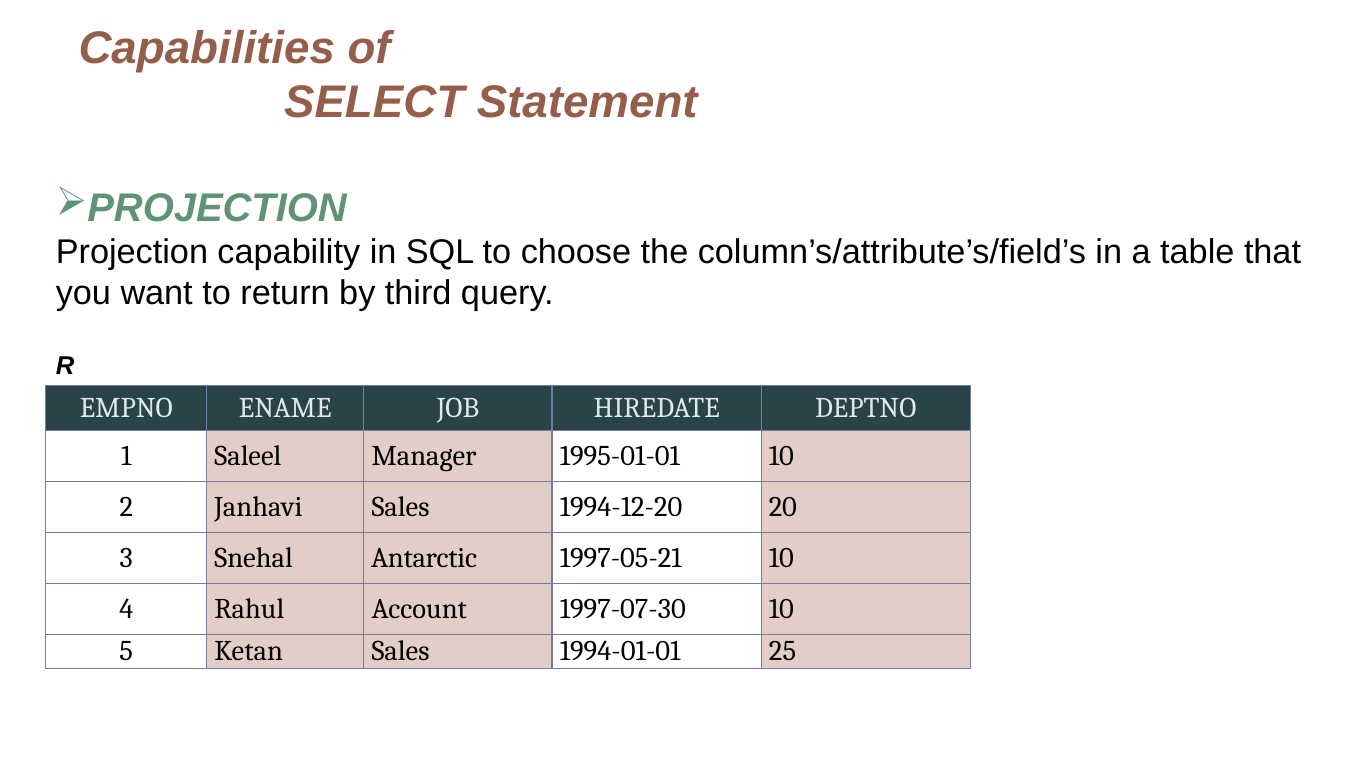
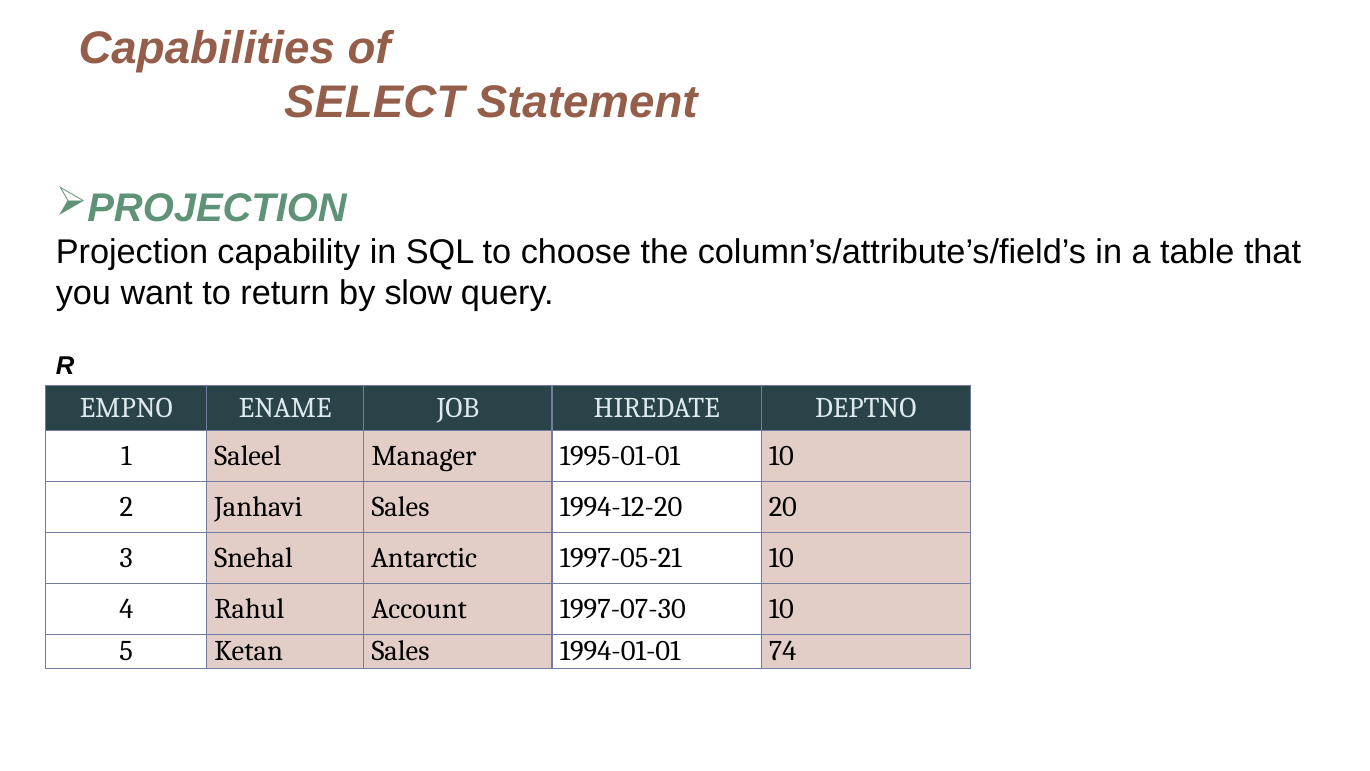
third: third -> slow (418, 293)
25: 25 -> 74 (783, 651)
